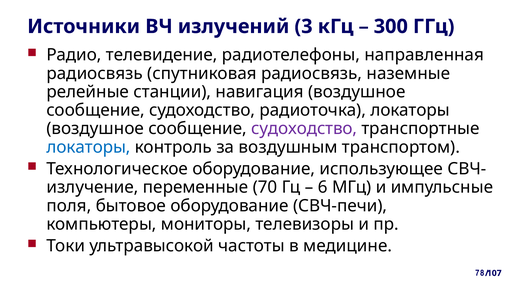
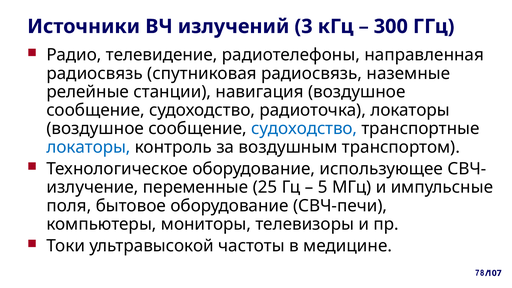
судоходство colour: purple -> blue (304, 129)
70: 70 -> 25 (265, 187)
6: 6 -> 5 (323, 187)
